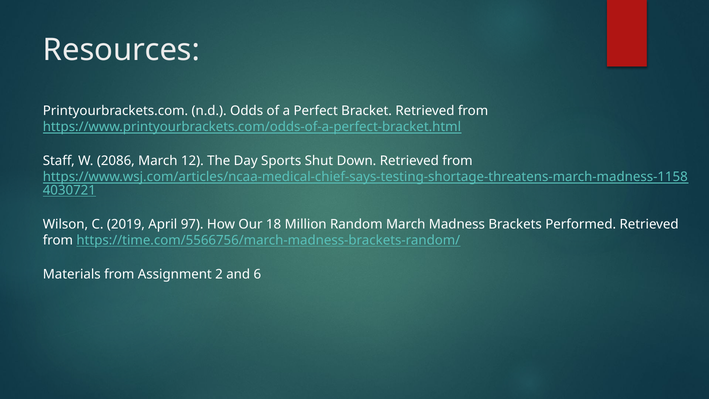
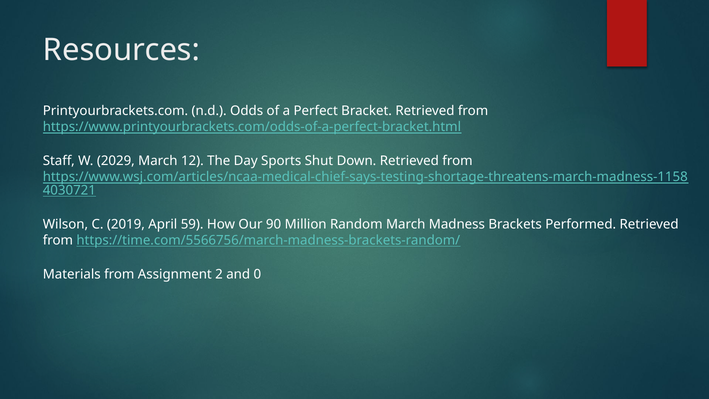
2086: 2086 -> 2029 (116, 161)
97: 97 -> 59 (192, 224)
18: 18 -> 90 (274, 224)
6: 6 -> 0 (257, 274)
